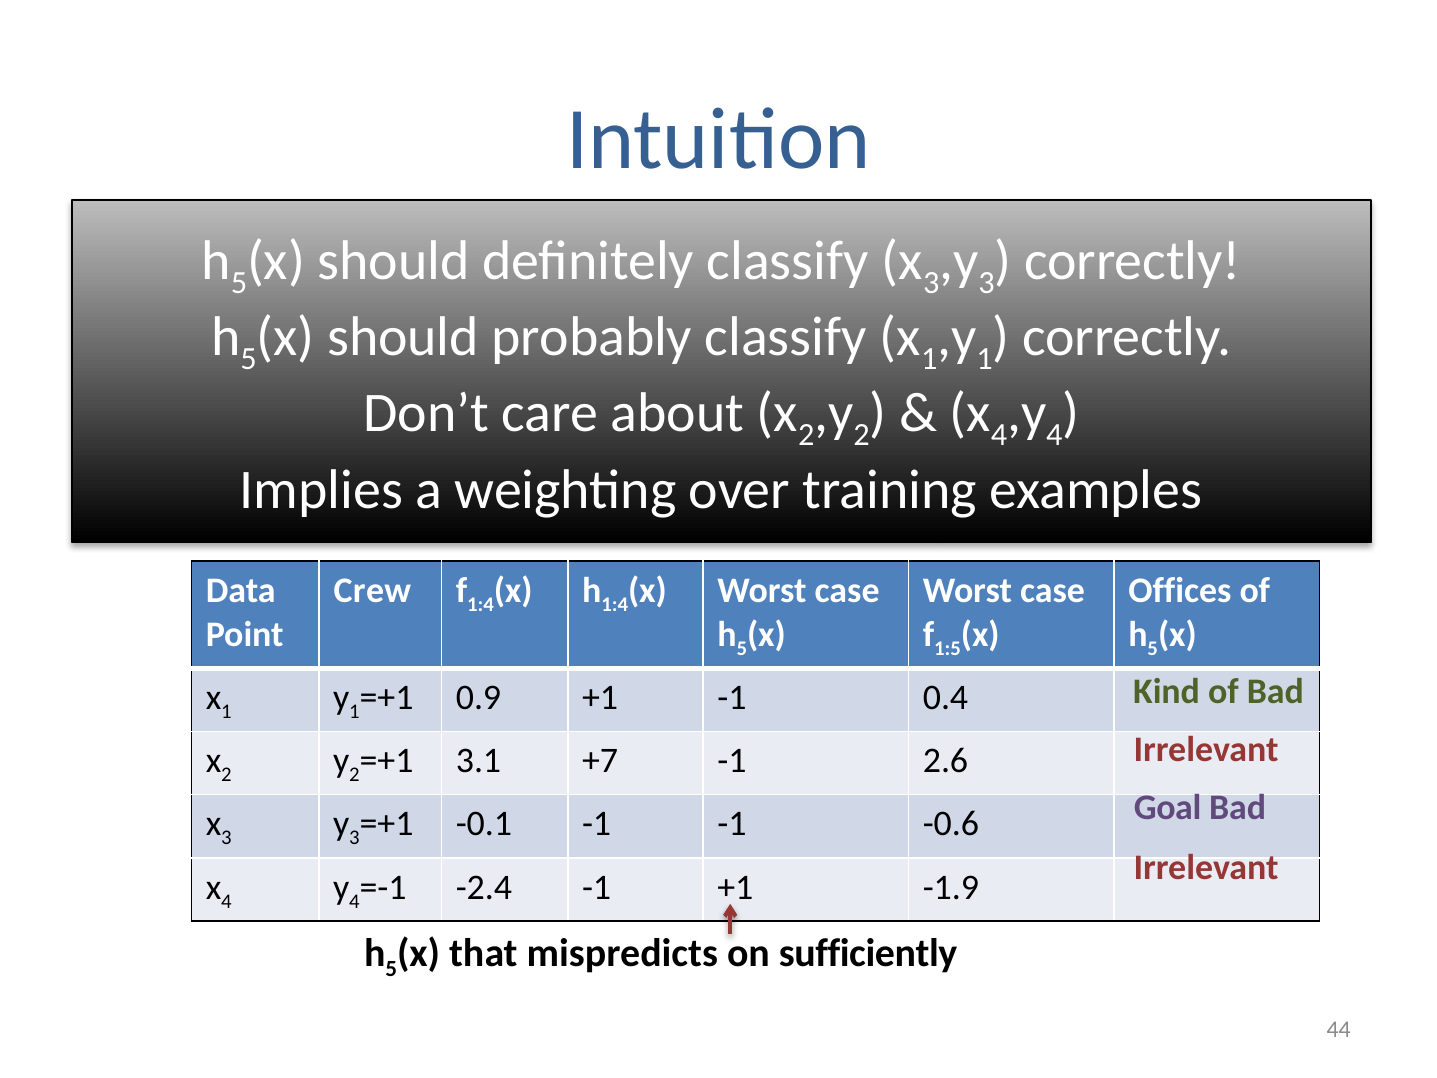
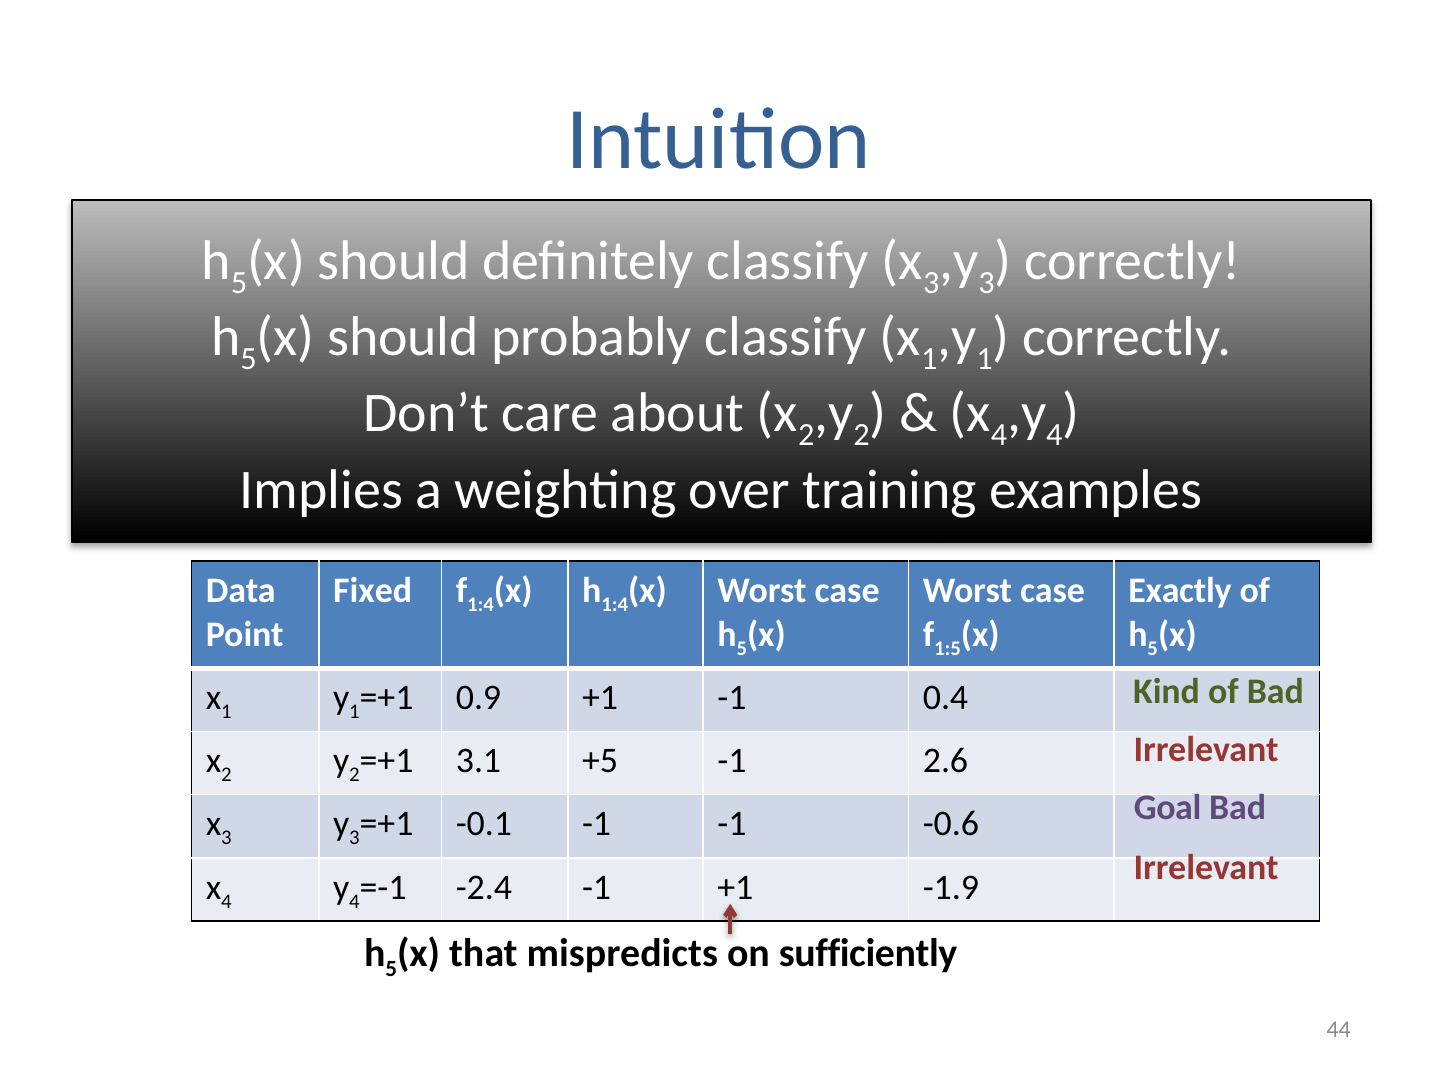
Crew: Crew -> Fixed (373, 591)
Offices: Offices -> Exactly (1180, 591)
+7: +7 -> +5 (600, 761)
